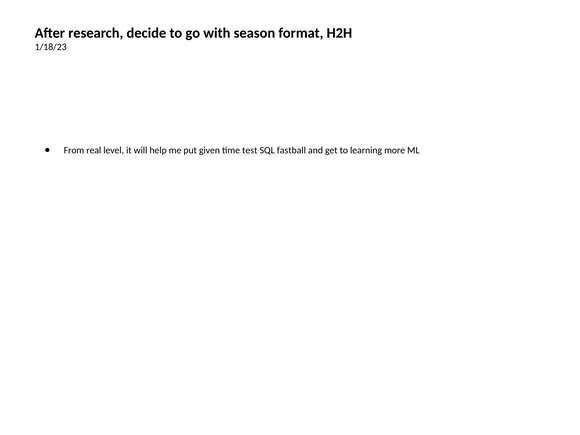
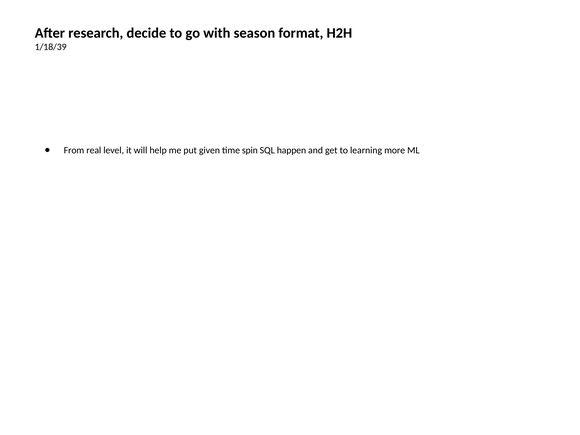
1/18/23: 1/18/23 -> 1/18/39 (51, 47)
test: test -> spin (250, 150)
fastball: fastball -> happen (291, 150)
